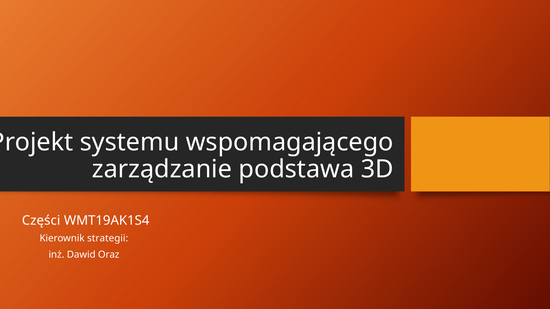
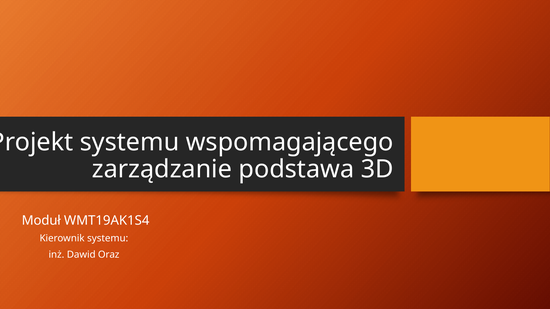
Części: Części -> Moduł (41, 221)
Kierownik strategii: strategii -> systemu (108, 239)
